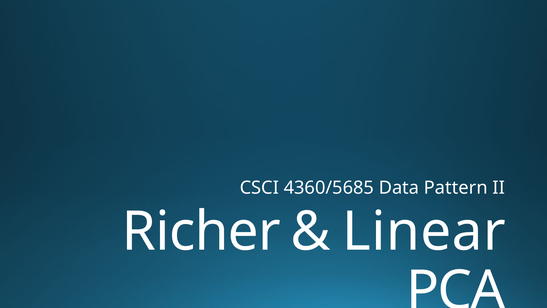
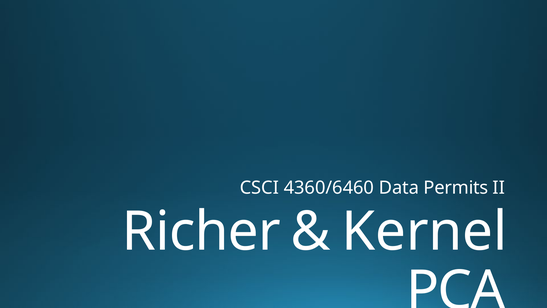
4360/5685: 4360/5685 -> 4360/6460 (329, 188)
Pattern: Pattern -> Permits (456, 188)
Linear: Linear -> Kernel (424, 232)
